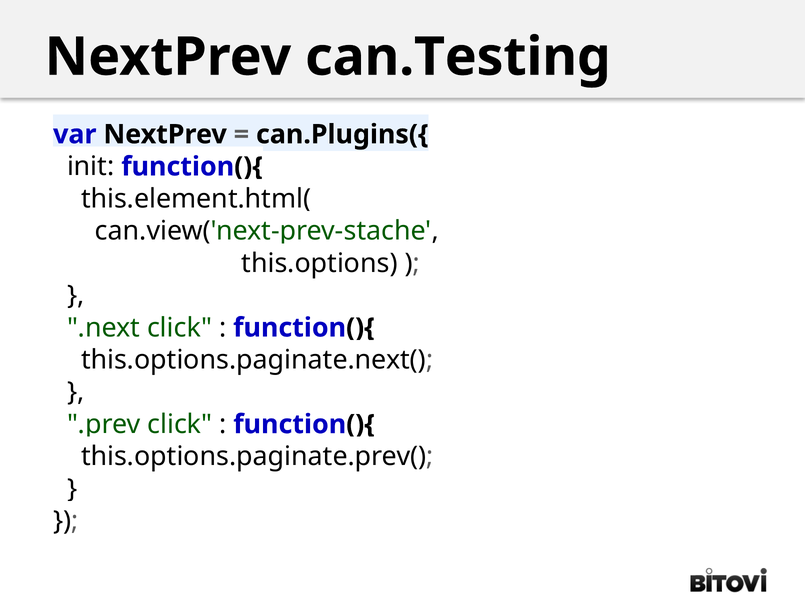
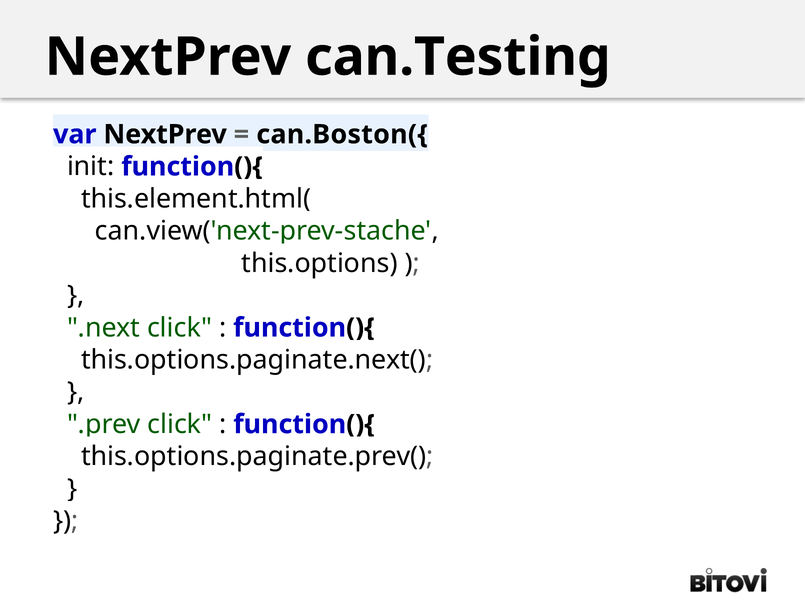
can.Plugins({: can.Plugins({ -> can.Boston({ (342, 134)
